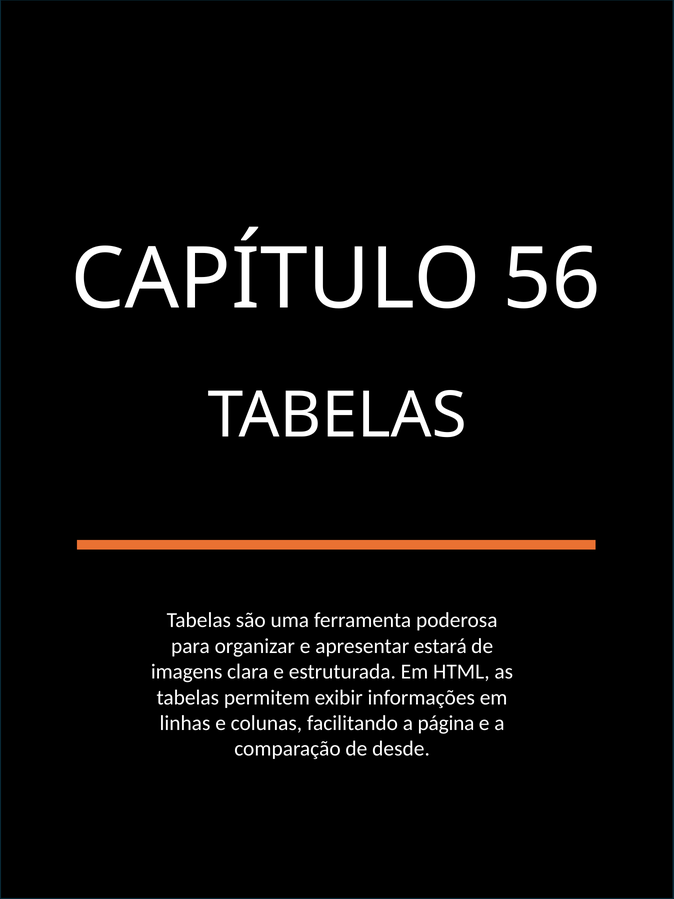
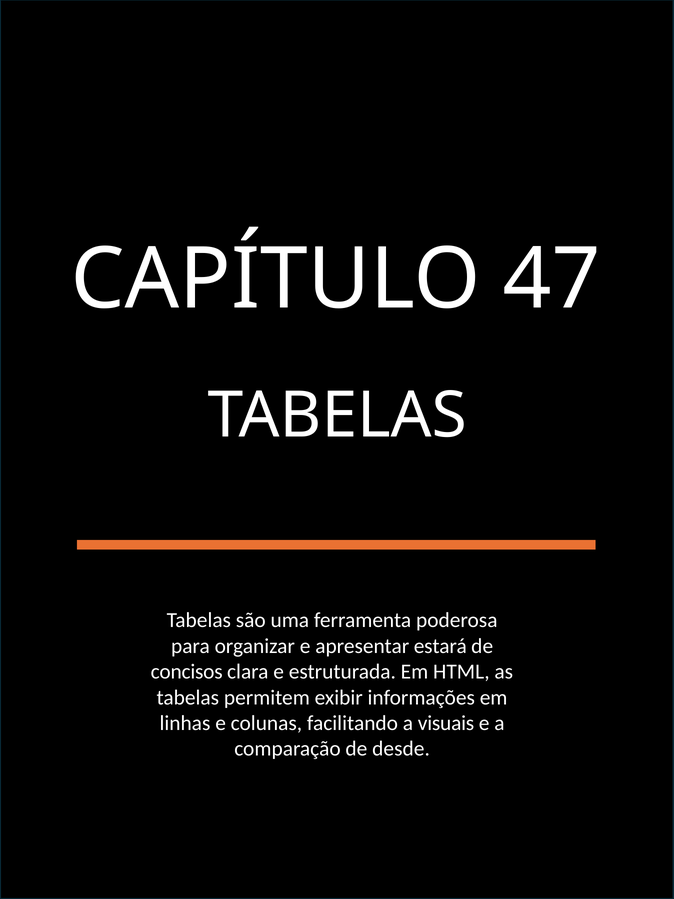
56: 56 -> 47 (552, 279)
imagens: imagens -> concisos (187, 672)
página: página -> visuais (446, 723)
